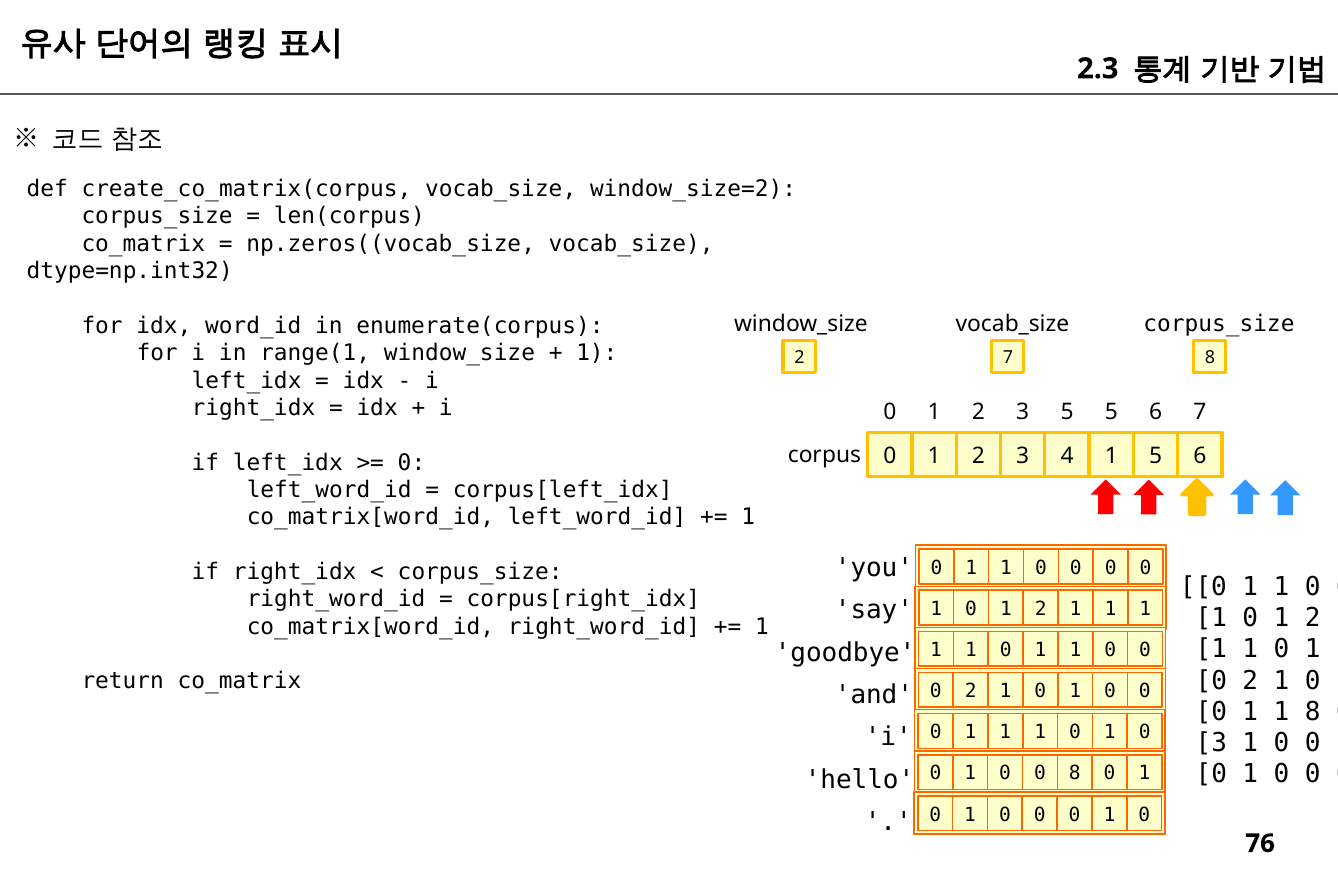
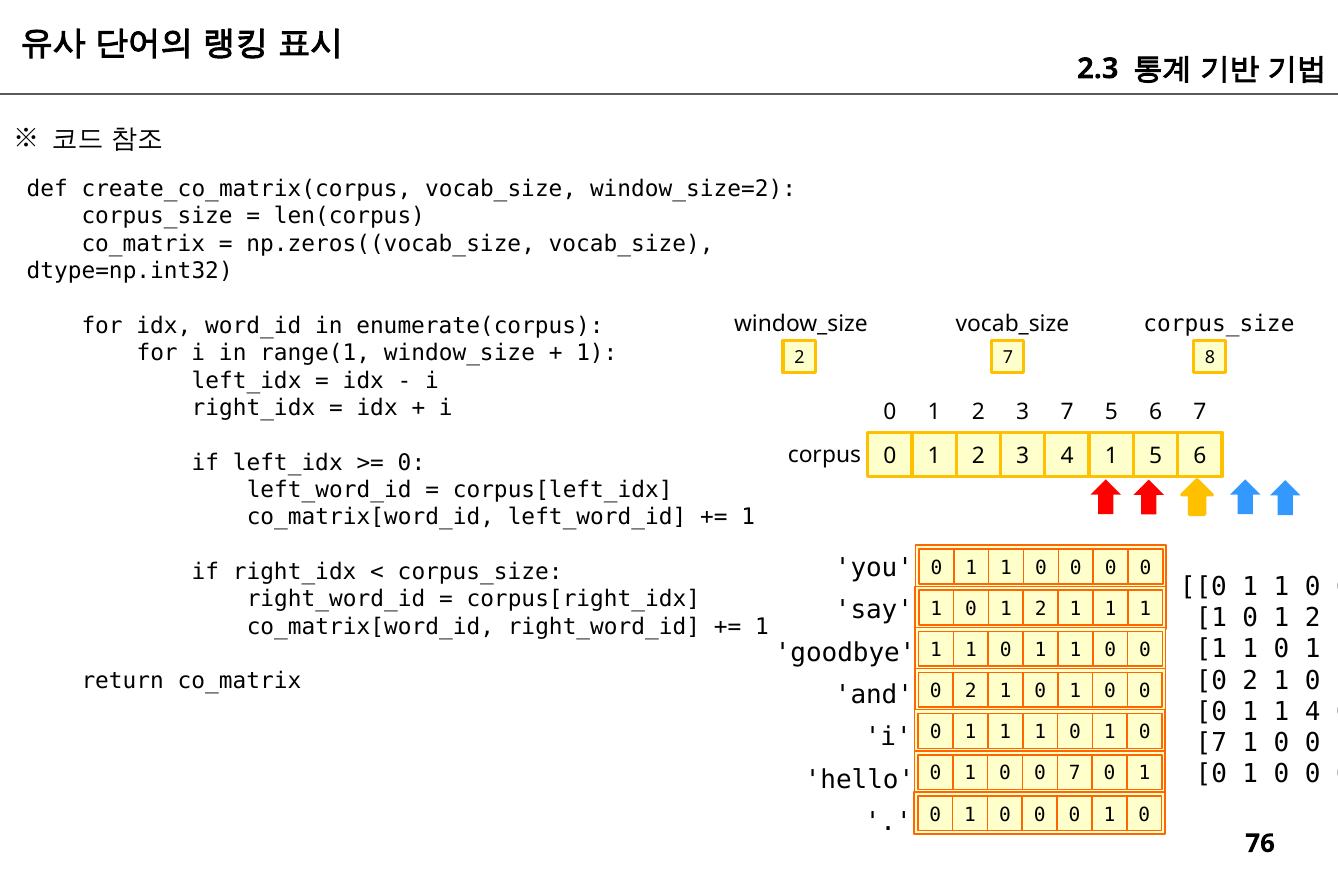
3 5: 5 -> 7 (1067, 412)
1 8: 8 -> 4 (1313, 712)
3: 3 -> 7 (1211, 743)
0 0 8: 8 -> 7 (1075, 773)
